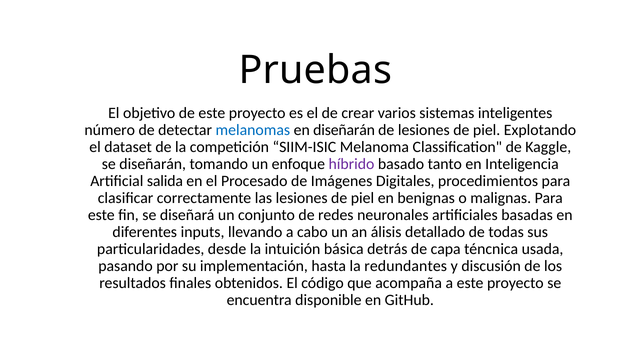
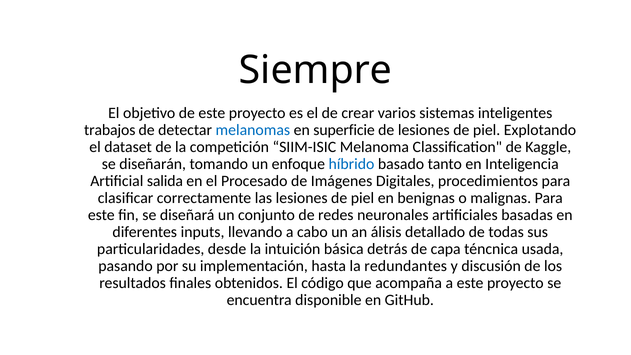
Pruebas: Pruebas -> Siempre (315, 70)
número: número -> trabajos (110, 130)
en diseñarán: diseñarán -> superficie (344, 130)
híbrido colour: purple -> blue (351, 164)
